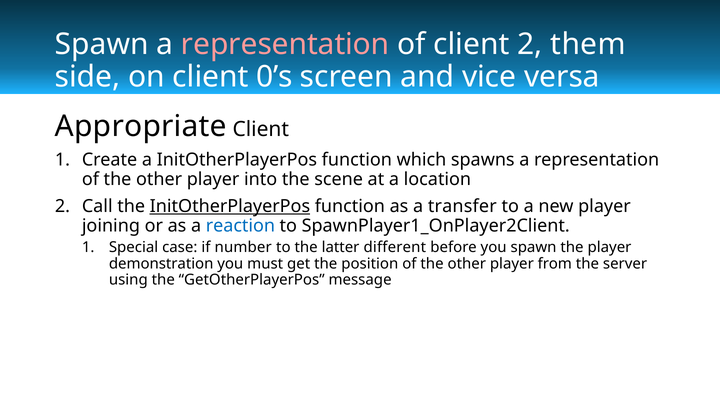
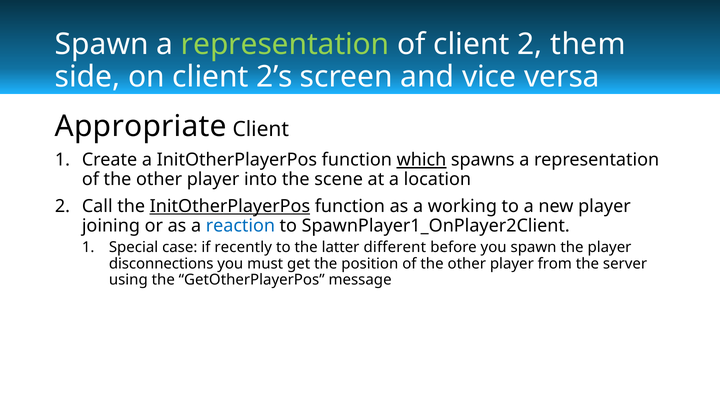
representation colour: pink -> light green (285, 44)
0’s: 0’s -> 2’s (274, 77)
which underline: none -> present (421, 160)
transfer: transfer -> working (462, 206)
number: number -> recently (243, 247)
demonstration: demonstration -> disconnections (161, 264)
